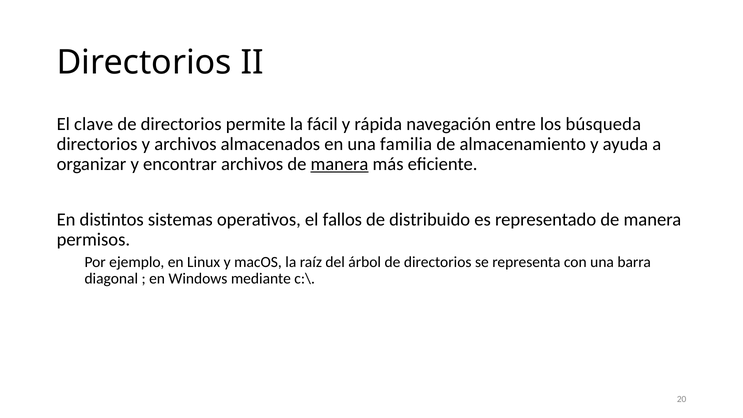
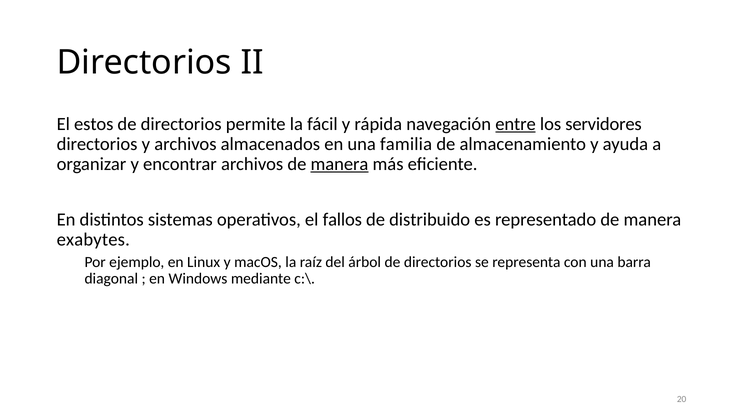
clave: clave -> estos (94, 124)
entre underline: none -> present (516, 124)
búsqueda: búsqueda -> servidores (604, 124)
permisos: permisos -> exabytes (93, 240)
